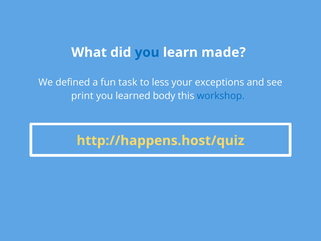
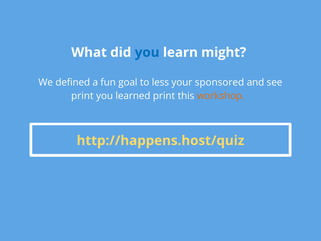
made: made -> might (224, 52)
task: task -> goal (128, 82)
exceptions: exceptions -> sponsored (219, 82)
learned body: body -> print (164, 96)
workshop colour: blue -> orange (221, 96)
